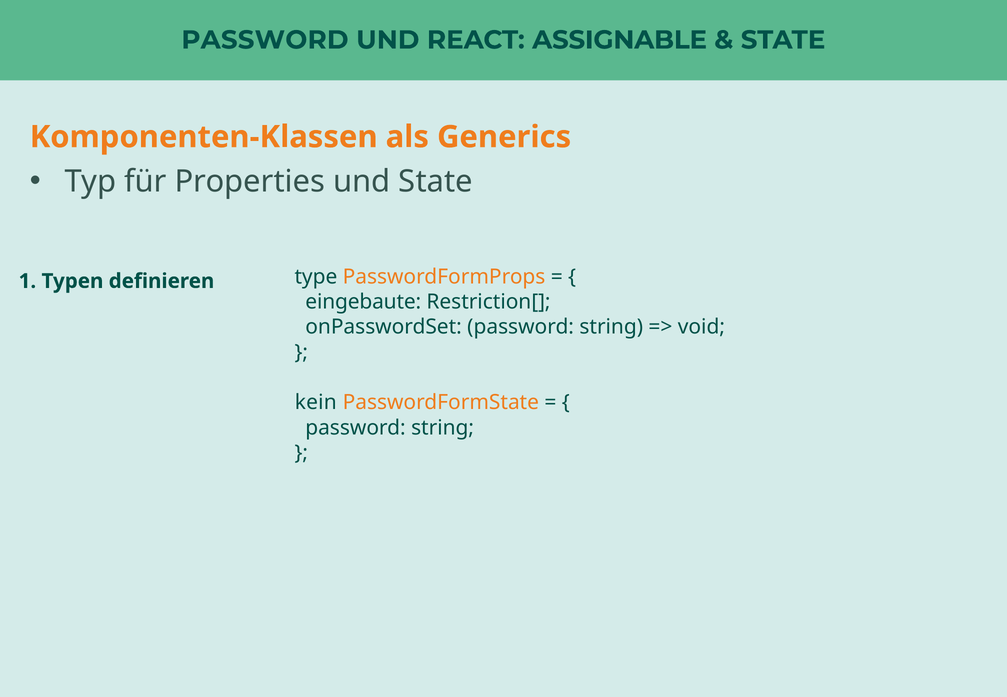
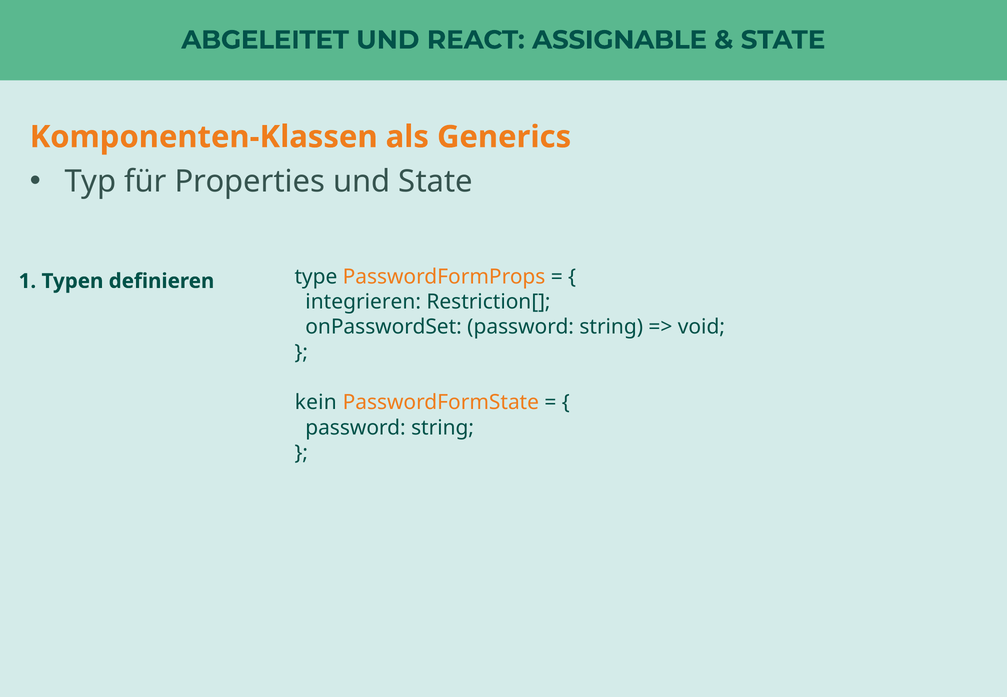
PASSWORD: PASSWORD -> ABGELEITET (265, 40)
eingebaute: eingebaute -> integrieren (363, 302)
